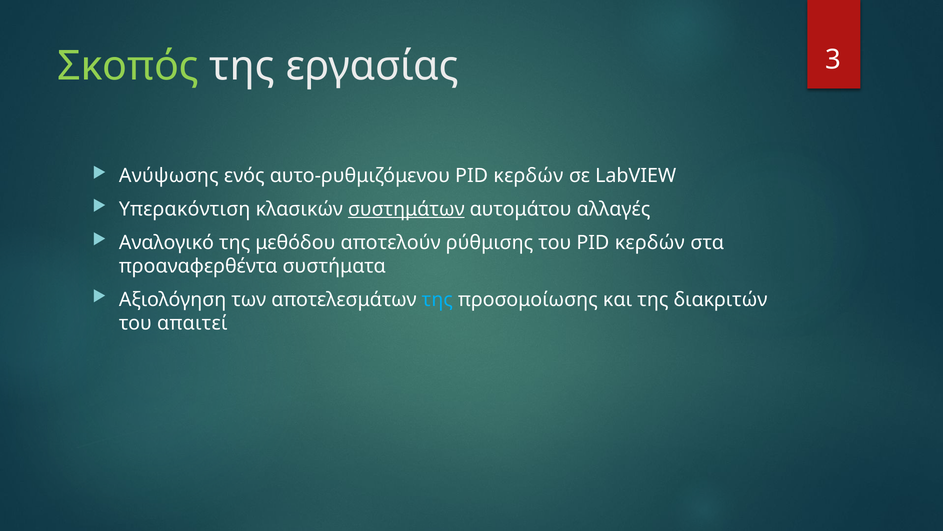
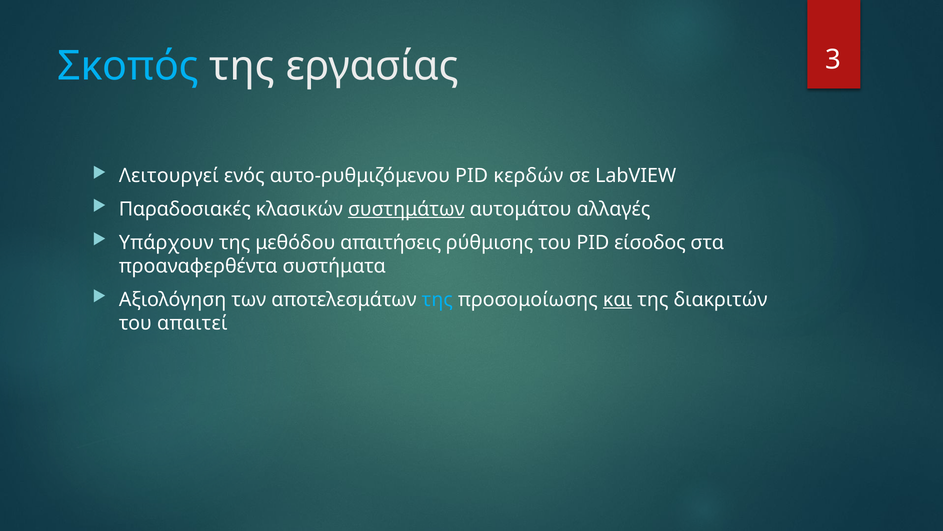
Σκοπός colour: light green -> light blue (128, 66)
Ανύψωσης: Ανύψωσης -> Λειτουργεί (169, 176)
Υπερακόντιση: Υπερακόντιση -> Παραδοσιακές (185, 209)
Αναλογικό: Αναλογικό -> Υπάρχουν (166, 242)
αποτελούν: αποτελούν -> απαιτήσεις (391, 242)
του PID κερδών: κερδών -> είσοδος (650, 242)
και underline: none -> present (618, 299)
